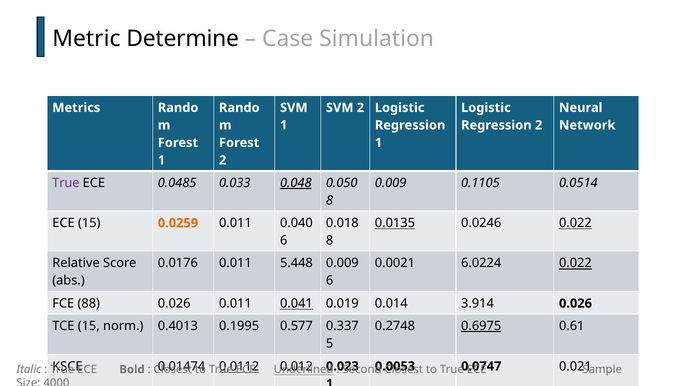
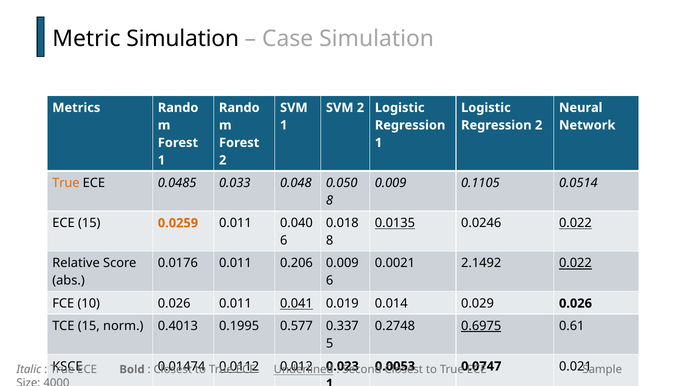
Metric Determine: Determine -> Simulation (183, 39)
True colour: purple -> orange (66, 183)
0.048 underline: present -> none (296, 183)
5.448: 5.448 -> 0.206 (296, 263)
6.0224: 6.0224 -> 2.1492 (481, 263)
88: 88 -> 10 (89, 303)
3.914: 3.914 -> 0.029 (478, 303)
